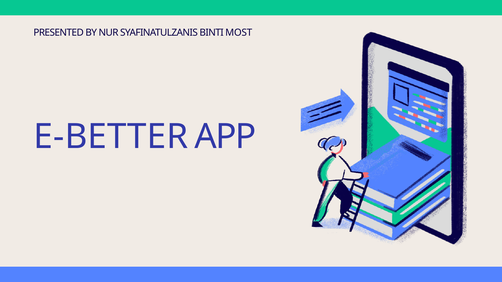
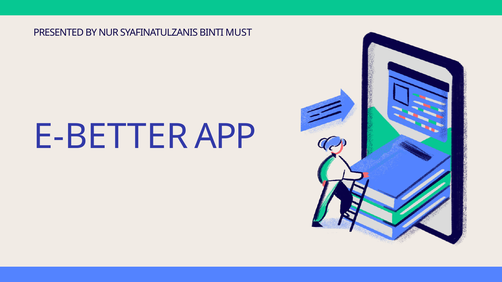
MOST: MOST -> MUST (239, 33)
